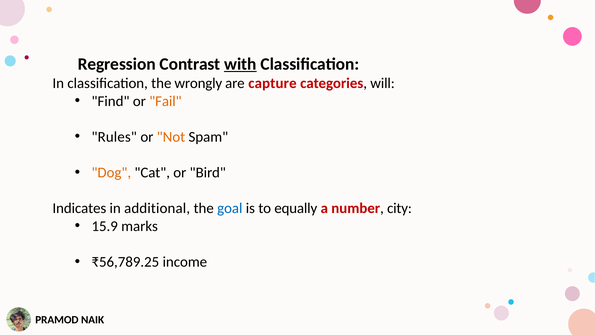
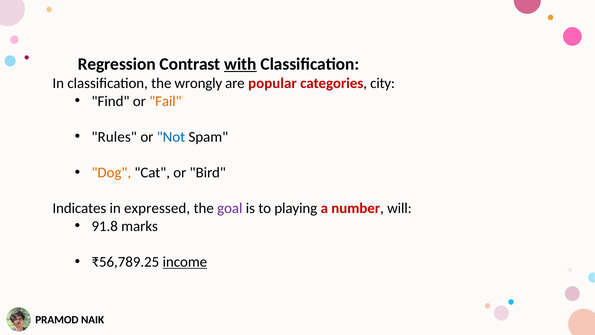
capture: capture -> popular (272, 83)
will: will -> city (383, 83)
Not colour: orange -> blue (171, 137)
additional: additional -> expressed (157, 208)
goal colour: blue -> purple (230, 208)
equally: equally -> playing (296, 208)
city: city -> will (399, 208)
15.9: 15.9 -> 91.8 (105, 226)
income underline: none -> present (185, 262)
